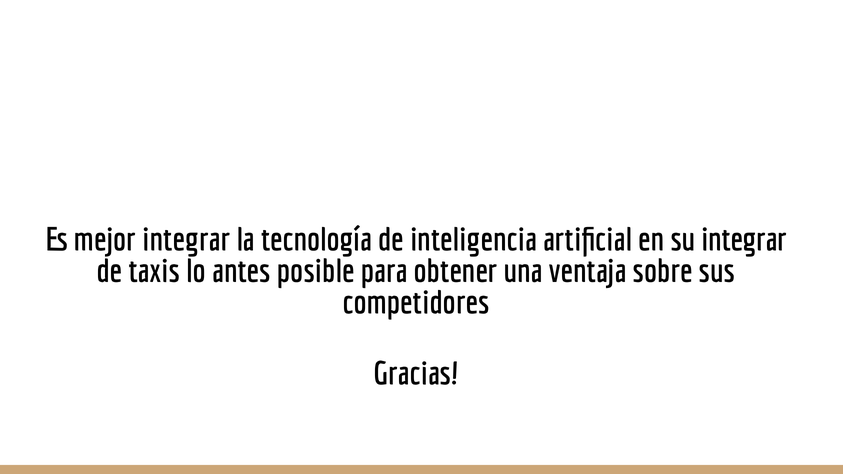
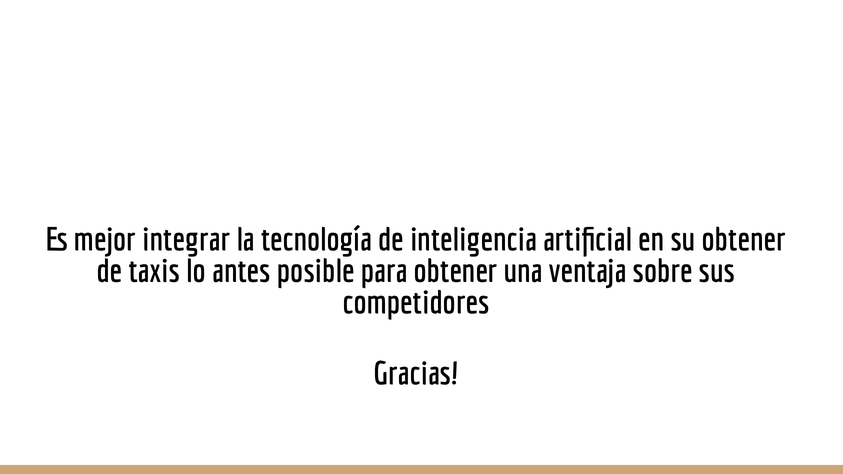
su integrar: integrar -> obtener (744, 240)
